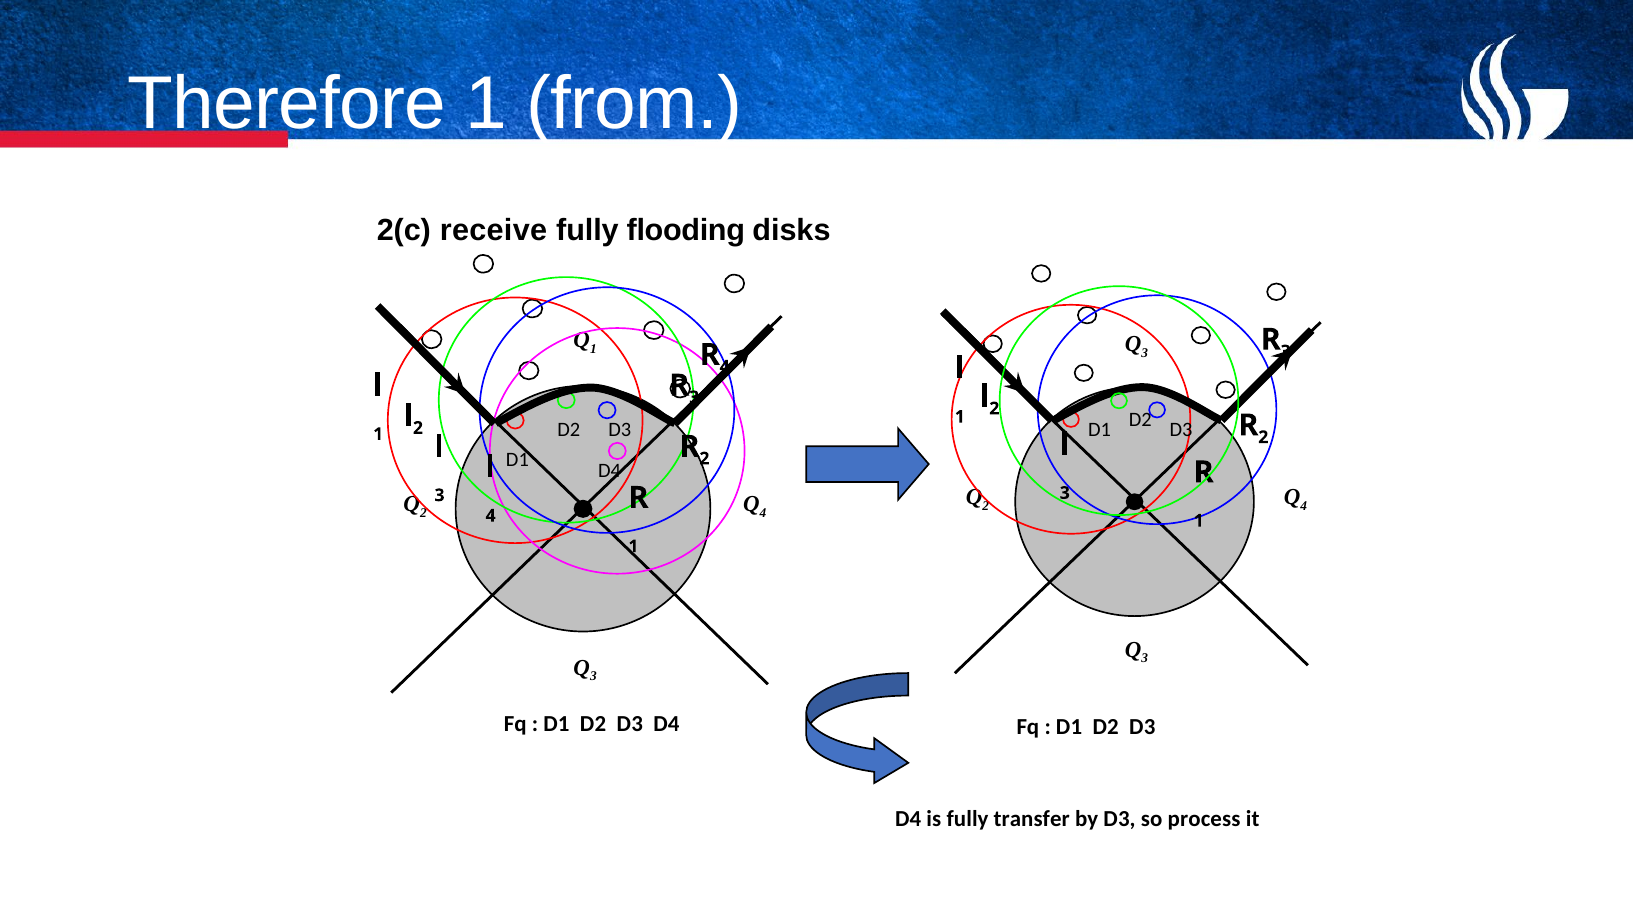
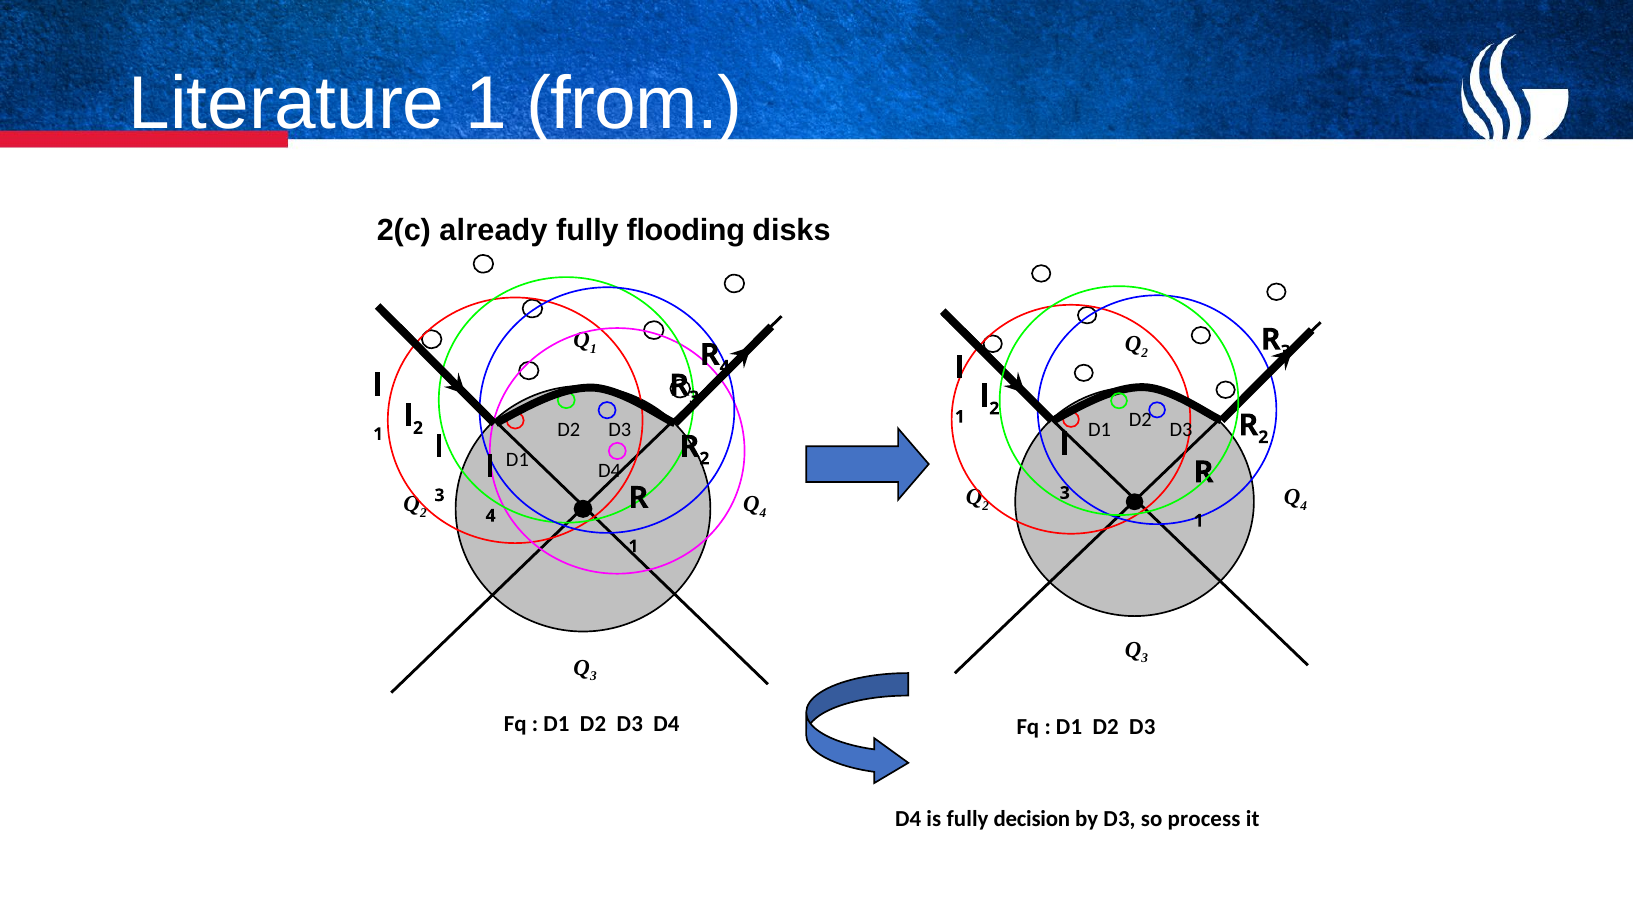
Therefore: Therefore -> Literature (287, 104)
receive: receive -> already (494, 230)
3: 3 -> 2 (1145, 353)
transfer: transfer -> decision (1032, 820)
